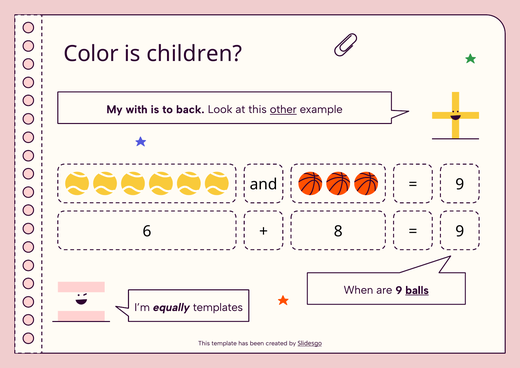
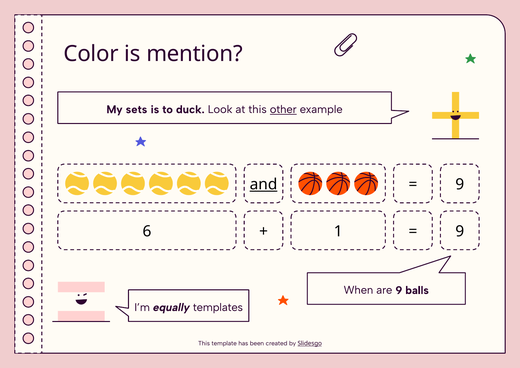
children: children -> mention (195, 54)
with: with -> sets (136, 109)
back: back -> duck (190, 109)
and underline: none -> present (264, 184)
8: 8 -> 1 (338, 231)
balls underline: present -> none (417, 290)
